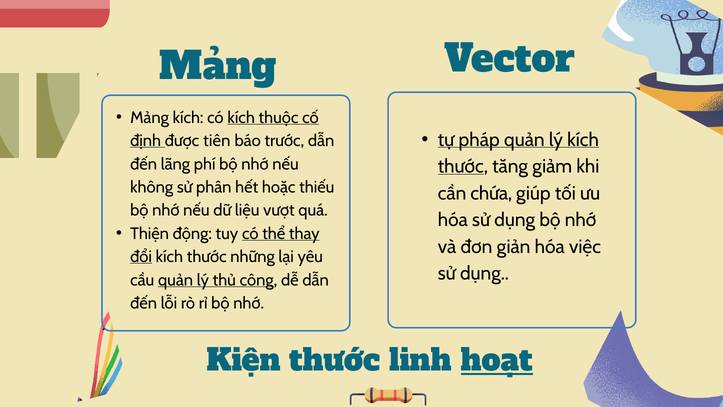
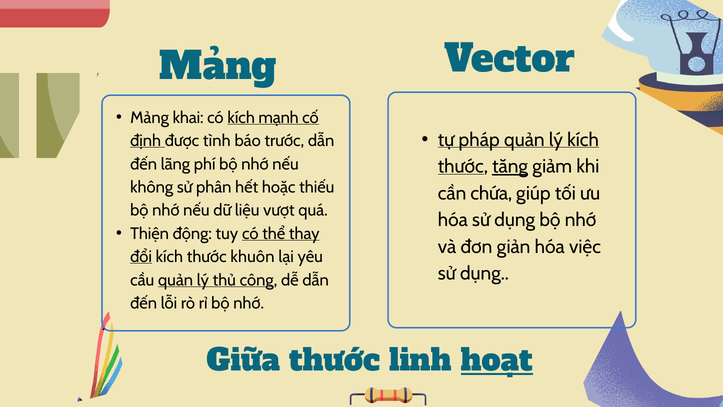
Mảng kích: kích -> khai (188, 118)
thuộc: thuộc -> mạnh (279, 118)
tiên: tiên -> tình (217, 141)
tăng underline: none -> present (510, 166)
những: những -> khuôn (252, 257)
Kiện: Kiện -> Giữa (243, 361)
